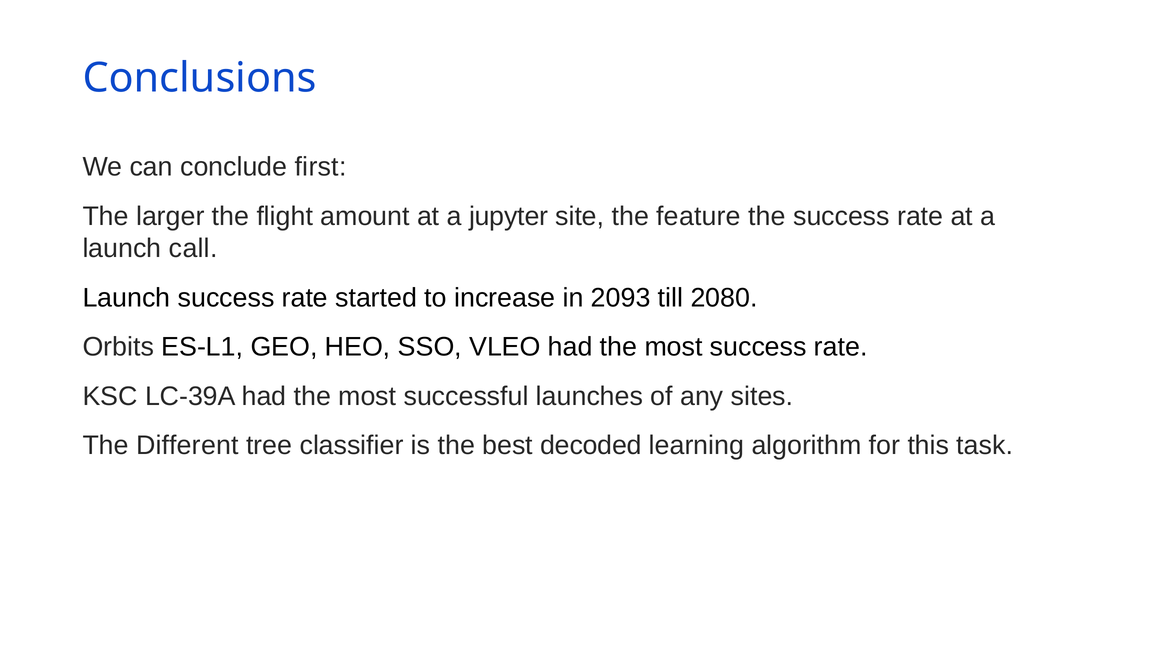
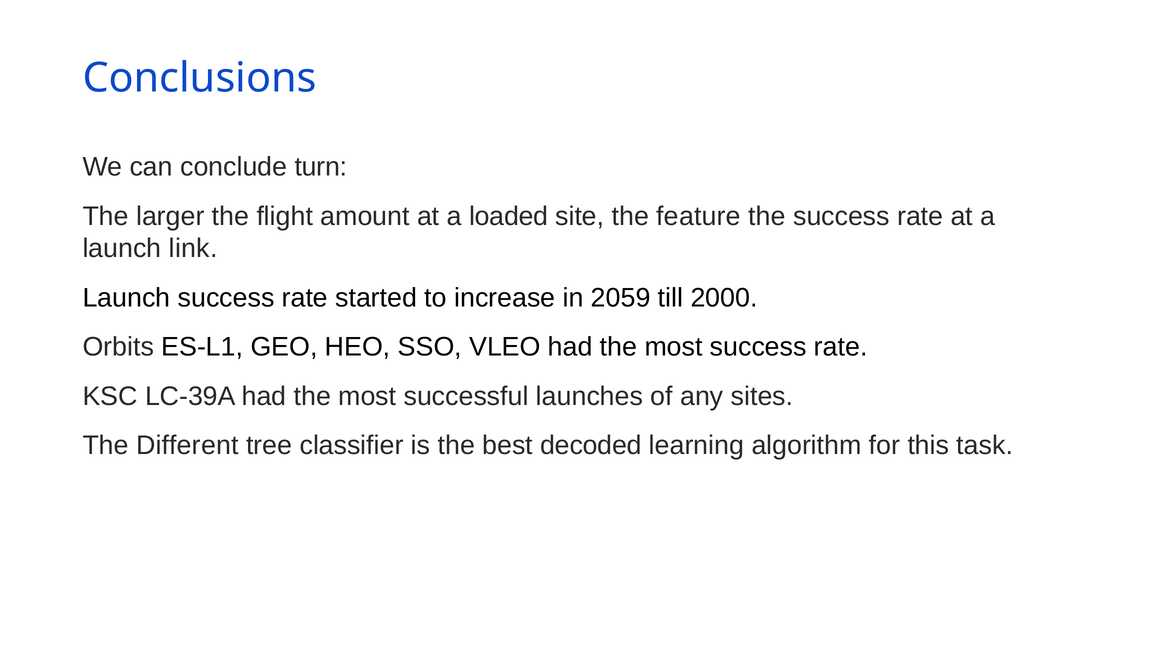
first: first -> turn (321, 167)
jupyter: jupyter -> loaded (509, 216)
call: call -> link (193, 248)
2093: 2093 -> 2059 (621, 298)
2080: 2080 -> 2000 (724, 298)
